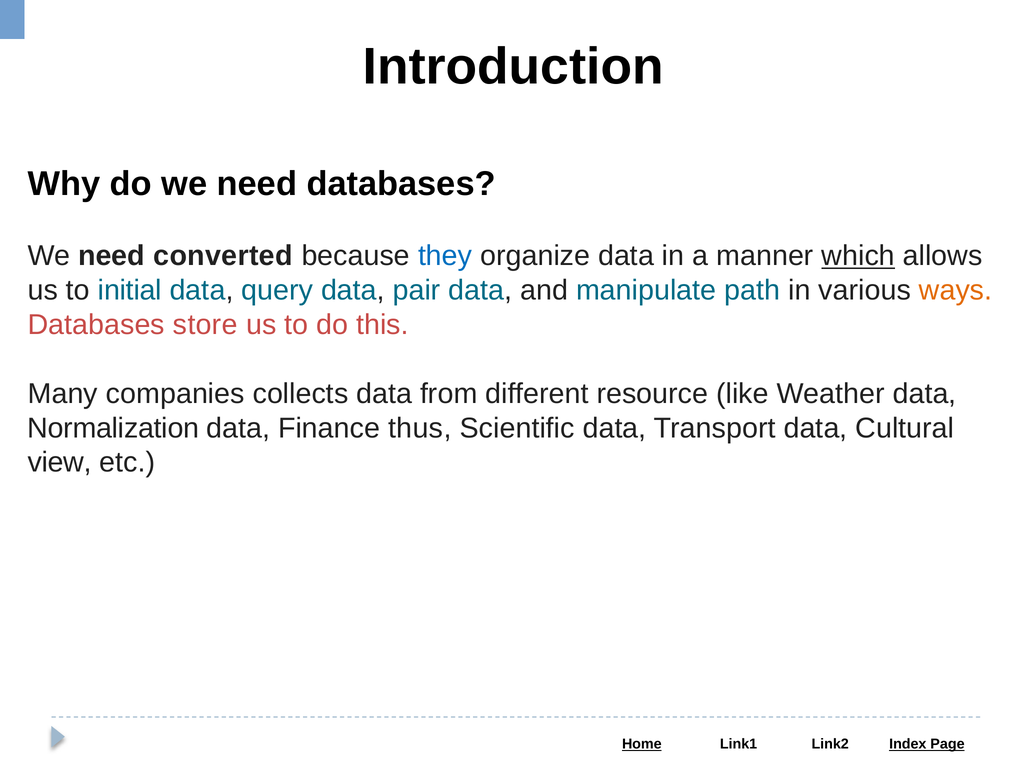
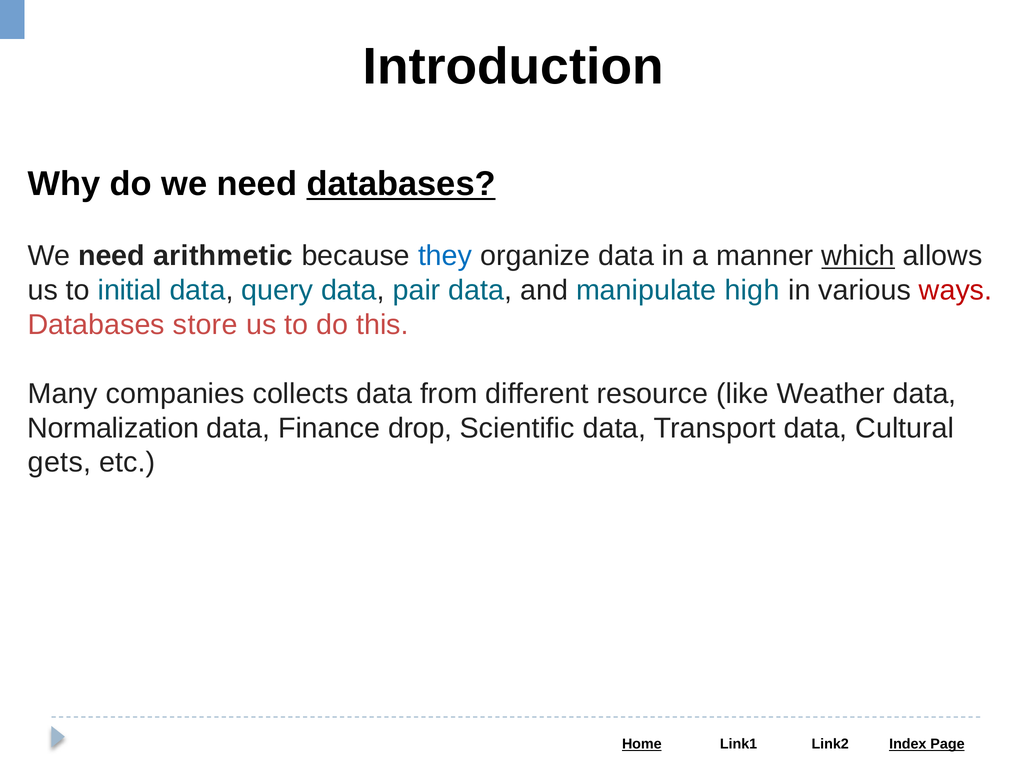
databases underline: none -> present (401, 184)
converted: converted -> arithmetic (223, 256)
path: path -> high (752, 290)
ways colour: orange -> red (956, 290)
thus: thus -> drop (420, 428)
view: view -> gets (59, 462)
